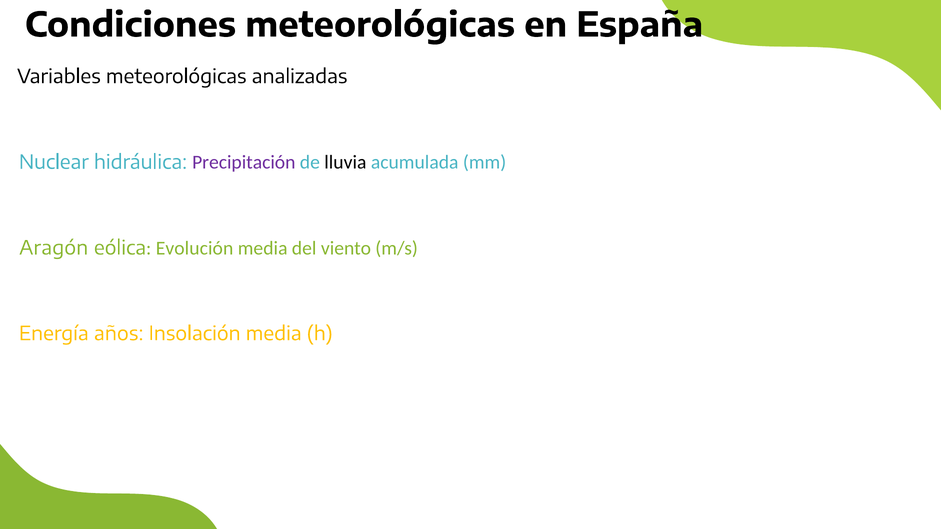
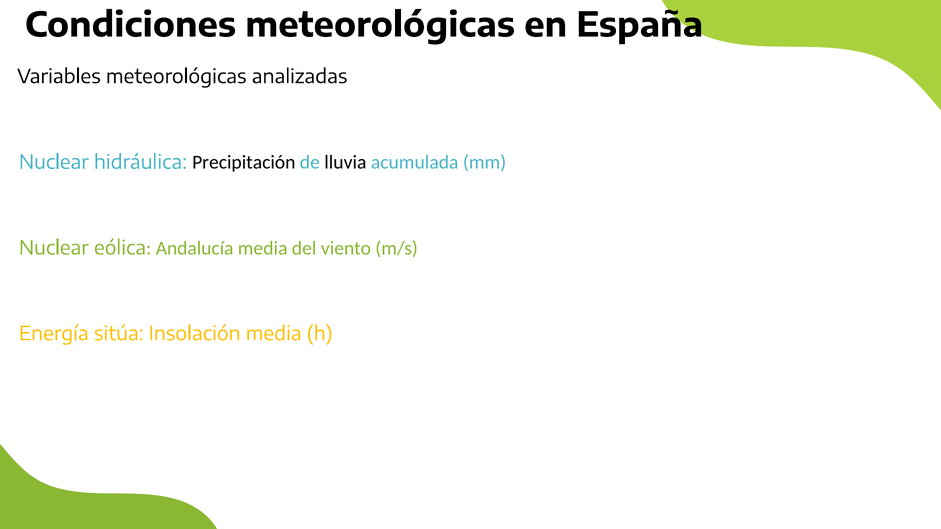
Precipitación colour: purple -> black (244, 162)
Aragón: Aragón -> Nuclear (54, 248)
Evolución: Evolución -> Andalucía (195, 248)
años: años -> sitúa (119, 334)
